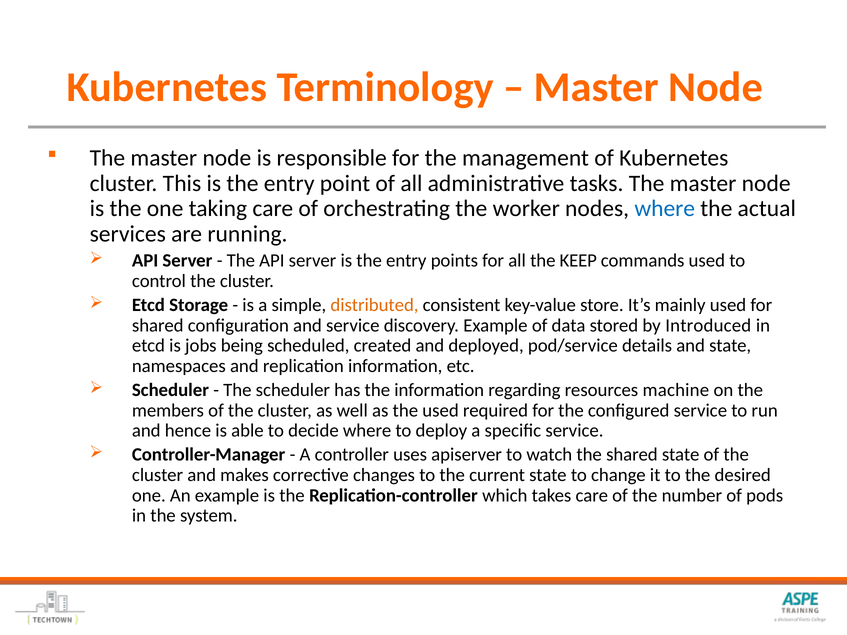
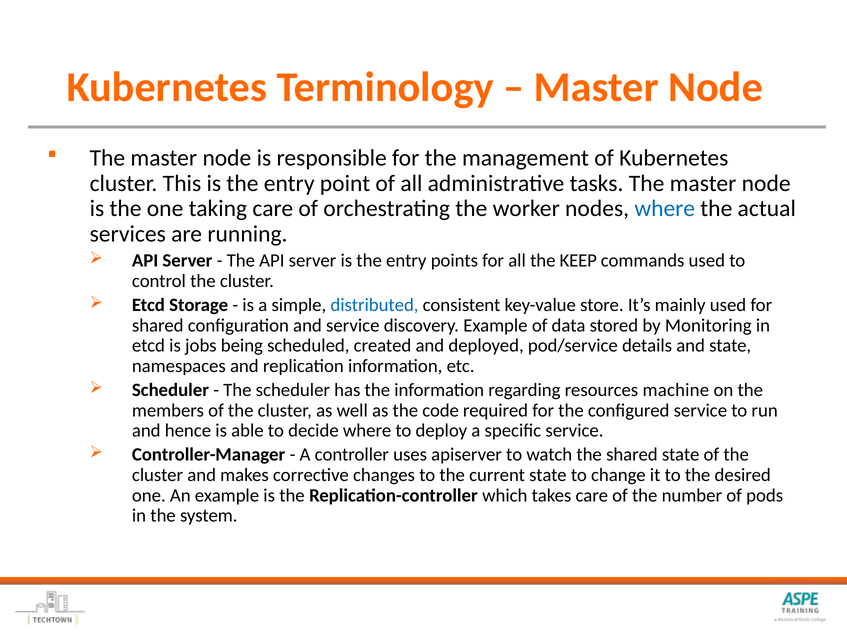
distributed colour: orange -> blue (374, 305)
Introduced: Introduced -> Monitoring (708, 326)
the used: used -> code (441, 411)
